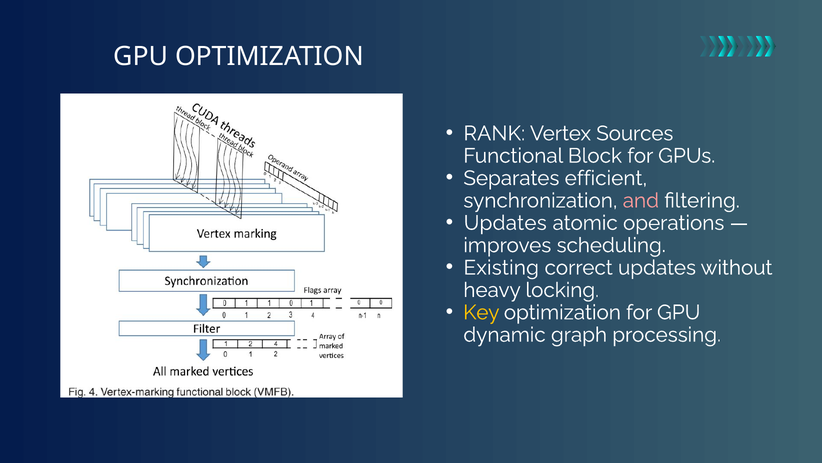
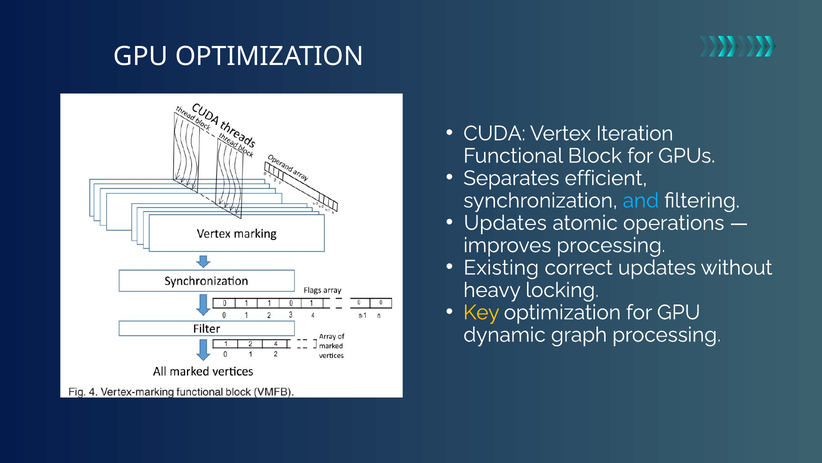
RANK: RANK -> CUDA (494, 133)
Sources: Sources -> Iteration (635, 133)
and colour: pink -> light blue (641, 200)
improves scheduling: scheduling -> processing (611, 245)
